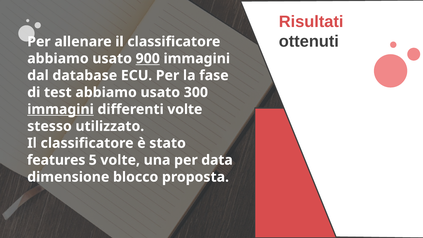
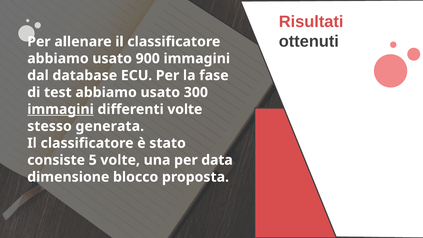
900 underline: present -> none (148, 59)
utilizzato: utilizzato -> generata (110, 126)
features: features -> consiste (56, 160)
